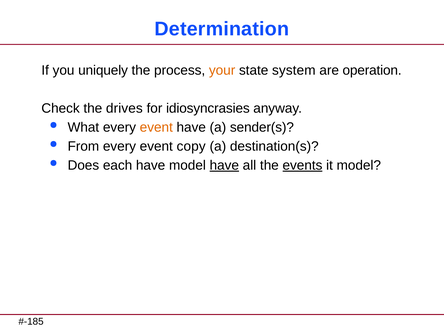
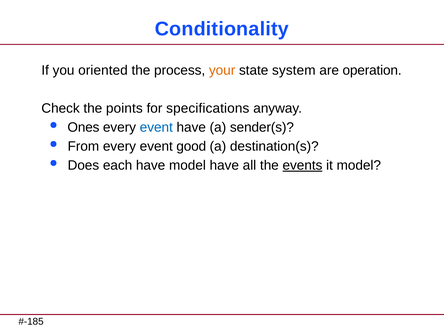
Determination: Determination -> Conditionality (222, 29)
uniquely: uniquely -> oriented (103, 70)
drives: drives -> points (124, 108)
idiosyncrasies: idiosyncrasies -> specifications (208, 108)
What: What -> Ones (83, 127)
event colour: orange -> blue (156, 127)
copy: copy -> good (191, 146)
have underline: present -> none (224, 165)
